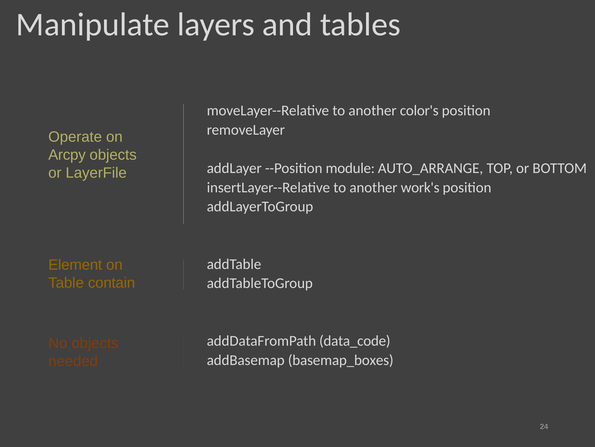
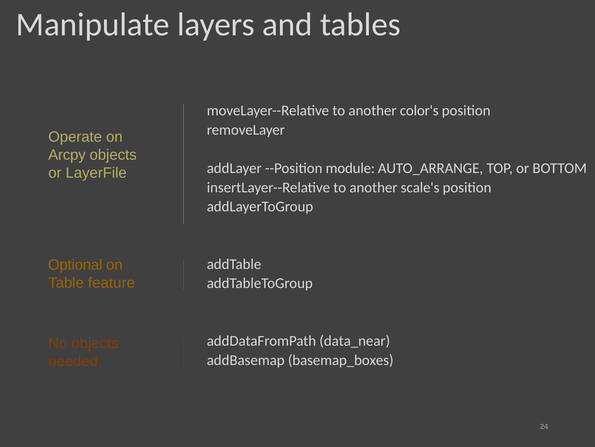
work's: work's -> scale's (420, 187)
Element: Element -> Optional (75, 265)
contain: contain -> feature (111, 282)
data_code: data_code -> data_near (355, 340)
